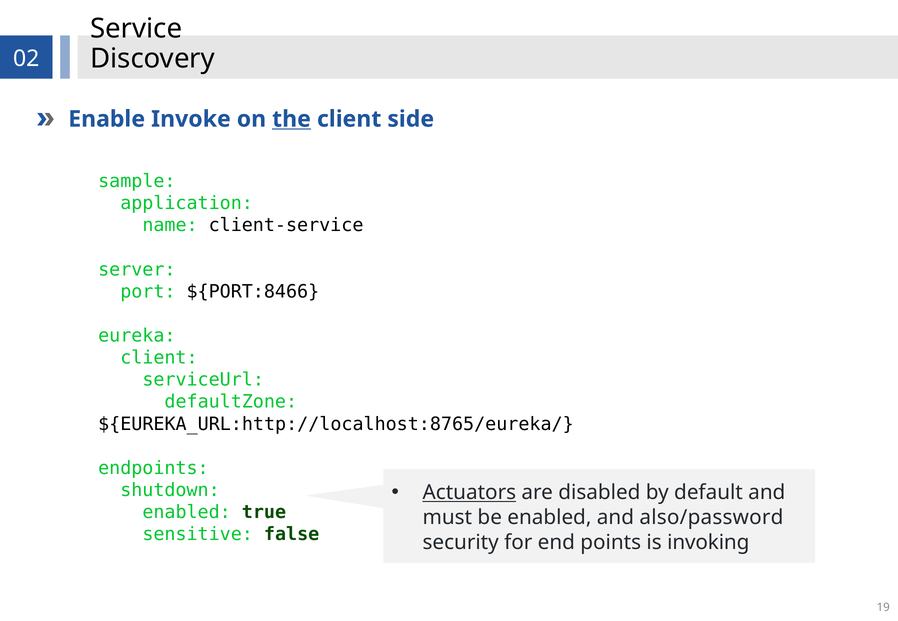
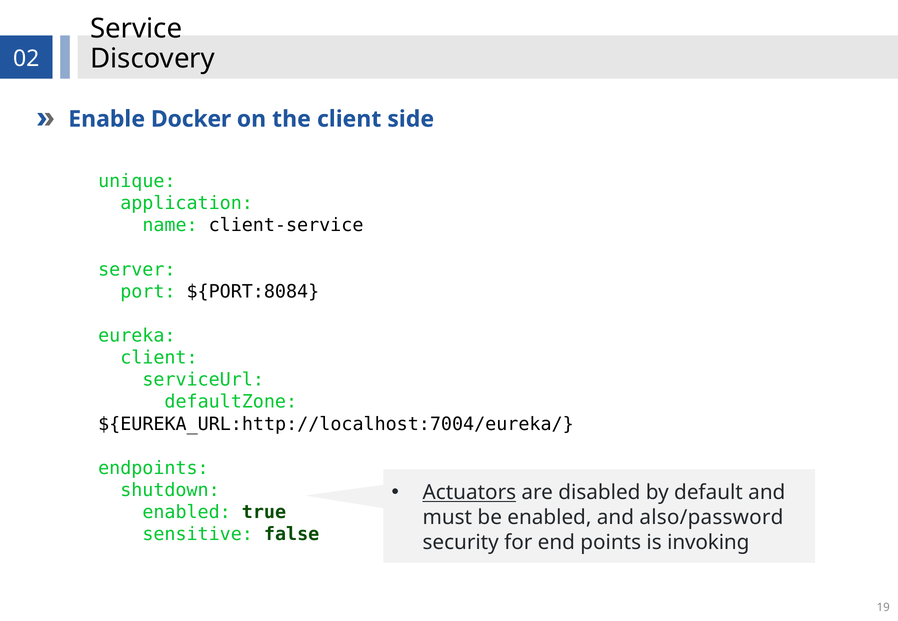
Invoke: Invoke -> Docker (191, 119)
the underline: present -> none (291, 119)
sample: sample -> unique (137, 181)
${PORT:8466: ${PORT:8466 -> ${PORT:8084 (253, 292)
${EUREKA_URL:http://localhost:8765/eureka/: ${EUREKA_URL:http://localhost:8765/eureka/ -> ${EUREKA_URL:http://localhost:7004/eureka/ (336, 424)
